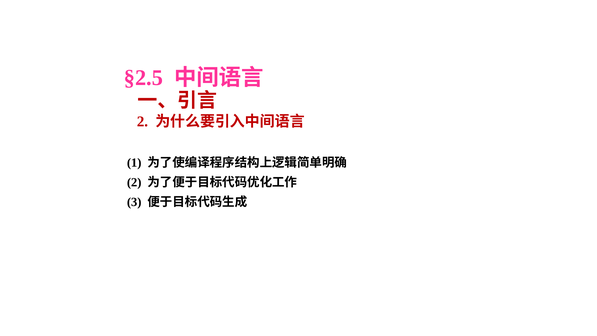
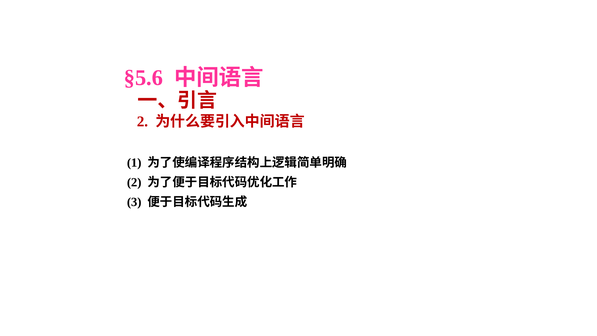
§2.5: §2.5 -> §5.6 (143, 78)
